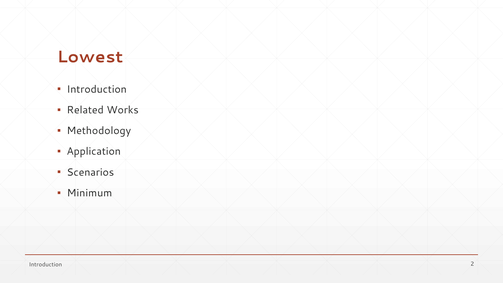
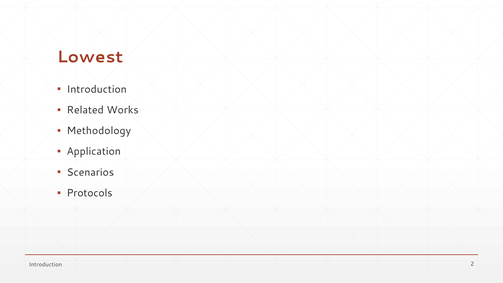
Minimum: Minimum -> Protocols (90, 193)
